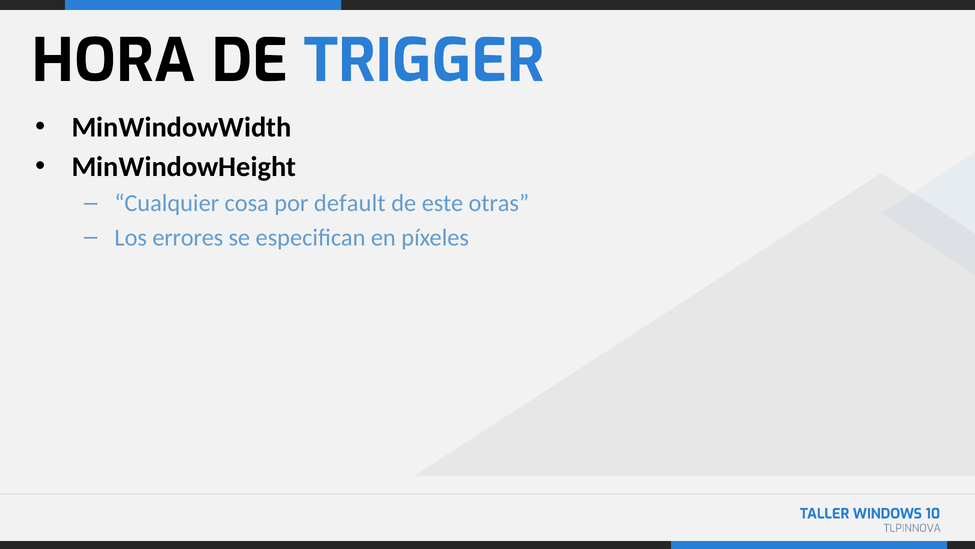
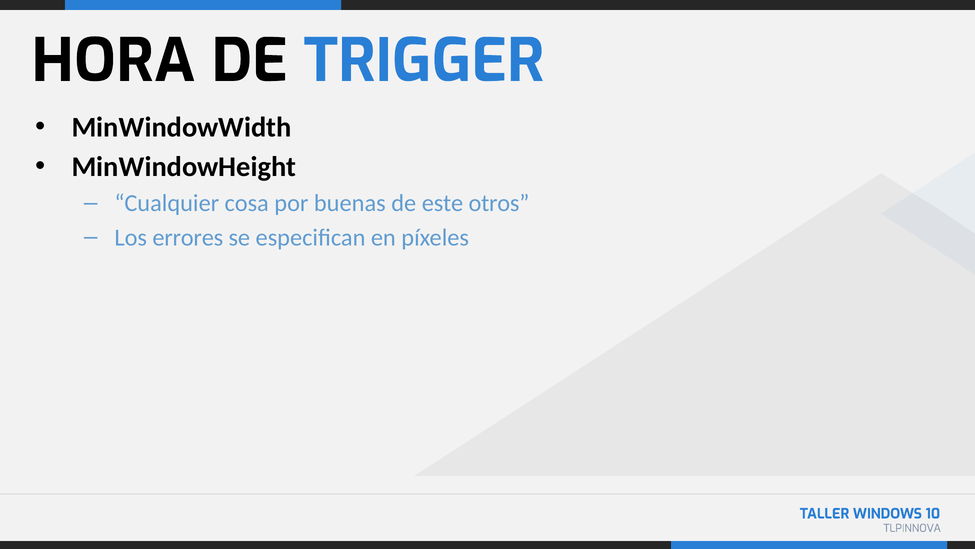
default: default -> buenas (350, 203)
otras: otras -> otros (499, 203)
